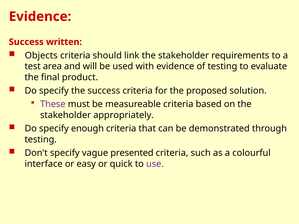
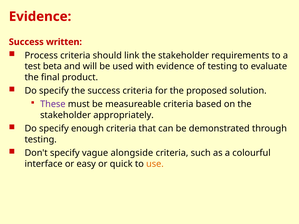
Objects: Objects -> Process (41, 55)
area: area -> beta (52, 66)
presented: presented -> alongside (132, 153)
use colour: purple -> orange (155, 164)
